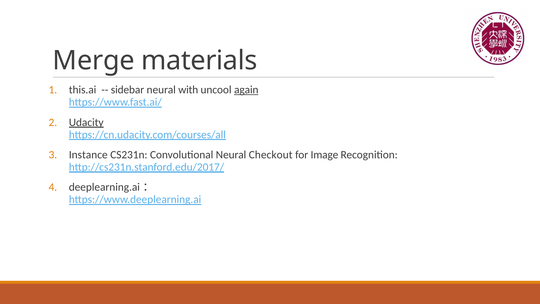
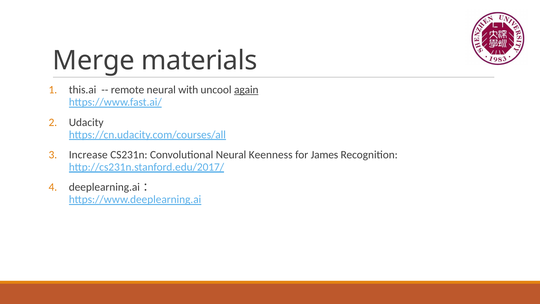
sidebar: sidebar -> remote (128, 90)
Udacity underline: present -> none (86, 122)
Instance: Instance -> Increase (88, 155)
Checkout: Checkout -> Keenness (271, 155)
Image: Image -> James (324, 155)
